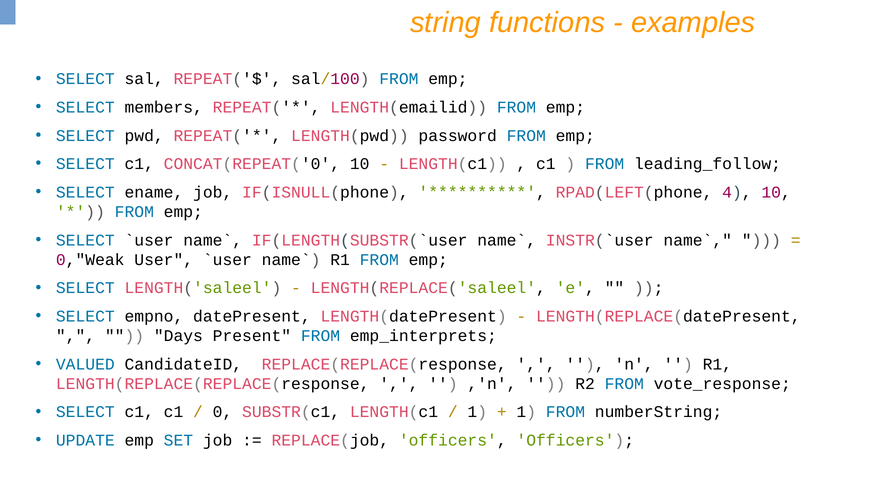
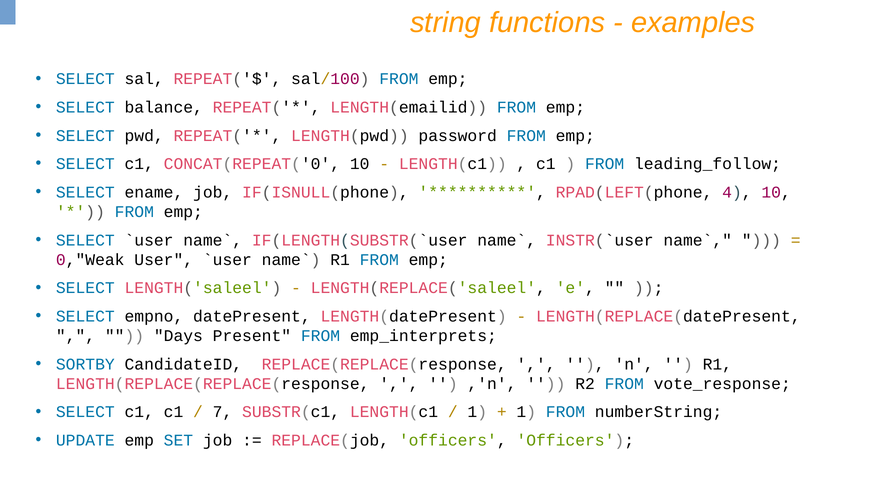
members: members -> balance (164, 107)
VALUED: VALUED -> SORTBY (85, 364)
0: 0 -> 7 (223, 412)
